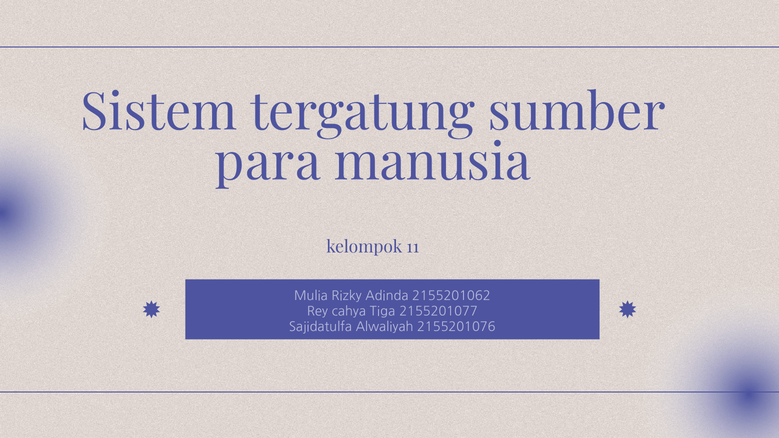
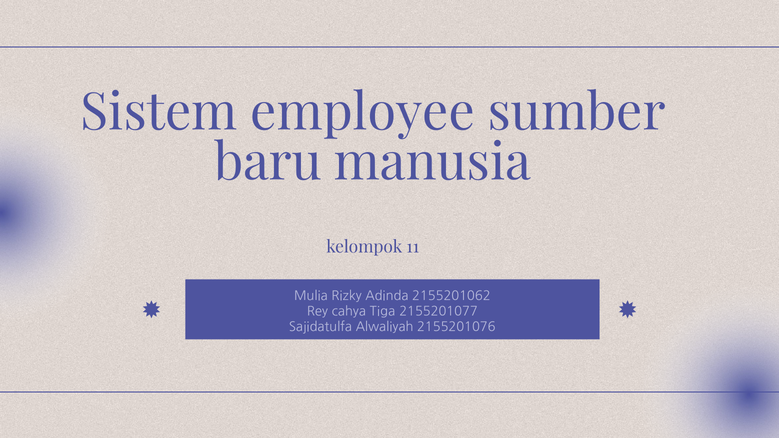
tergatung: tergatung -> employee (363, 113)
para: para -> baru (268, 163)
